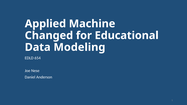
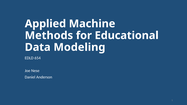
Changed: Changed -> Methods (49, 36)
